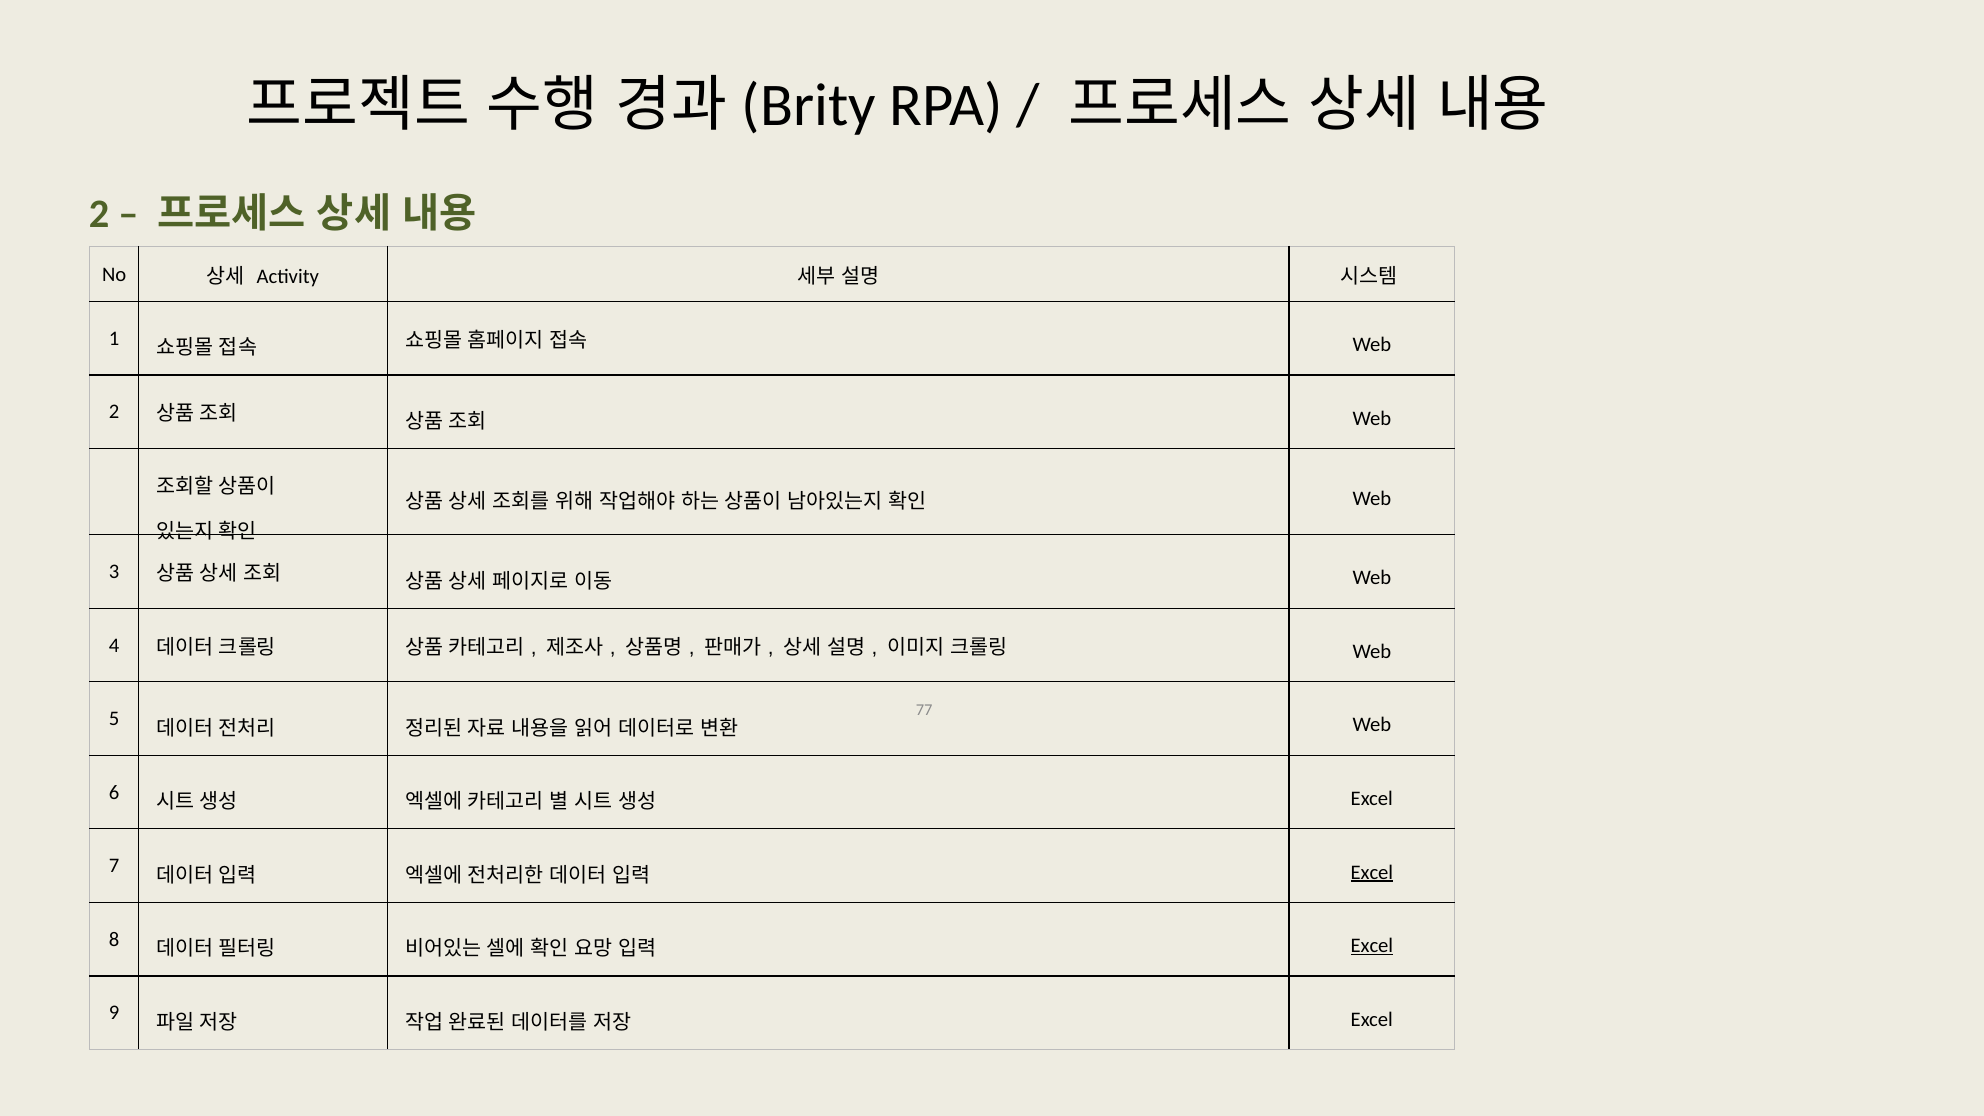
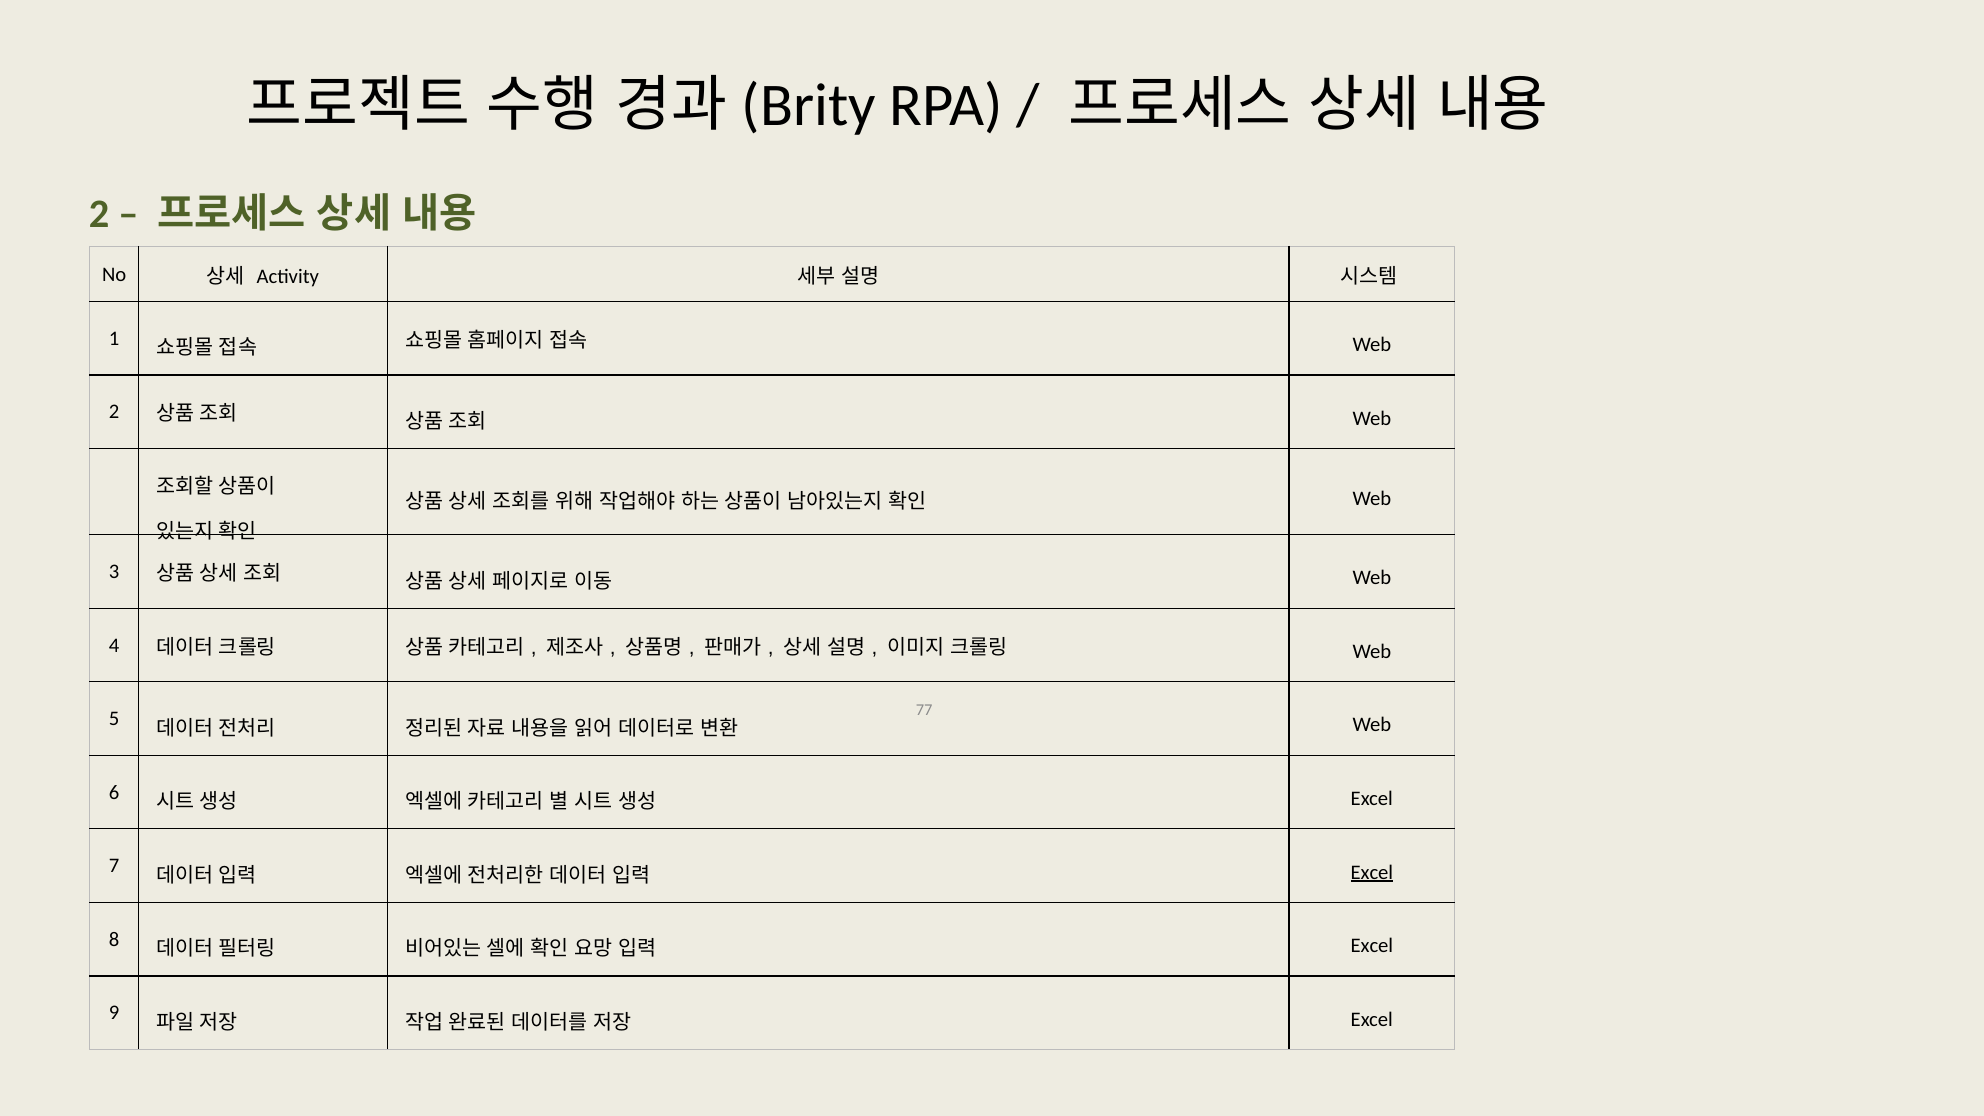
Excel underline: present -> none (1372, 946)
